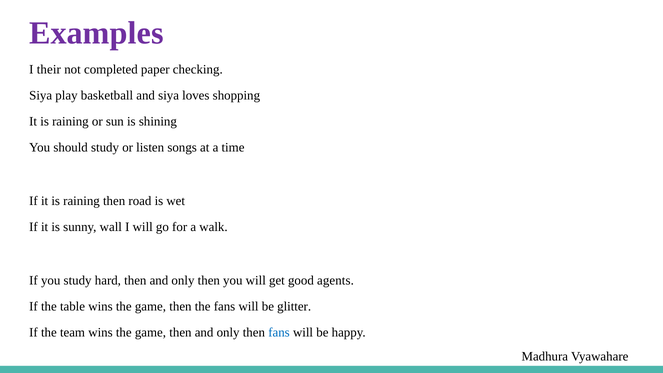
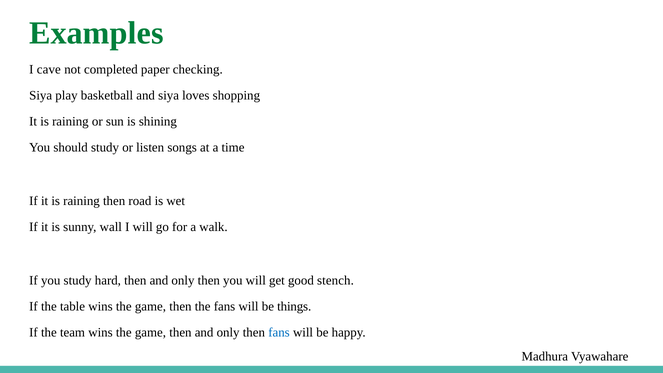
Examples colour: purple -> green (96, 33)
their: their -> cave (49, 70)
agents: agents -> stench (335, 280)
glitter: glitter -> things (294, 306)
